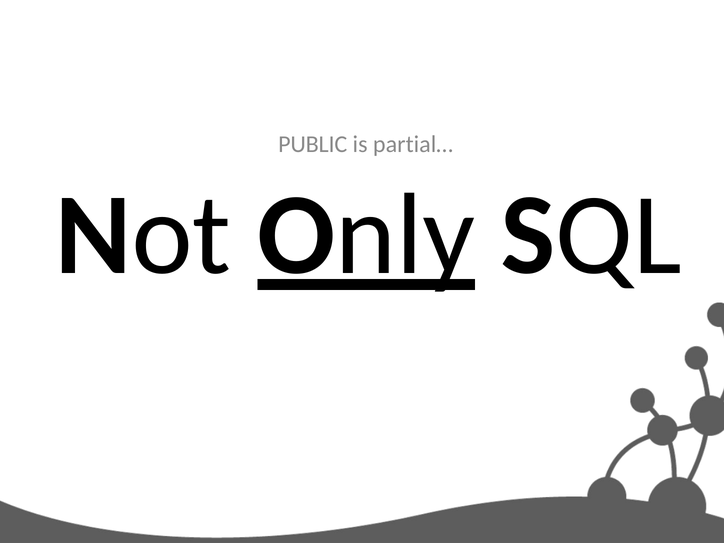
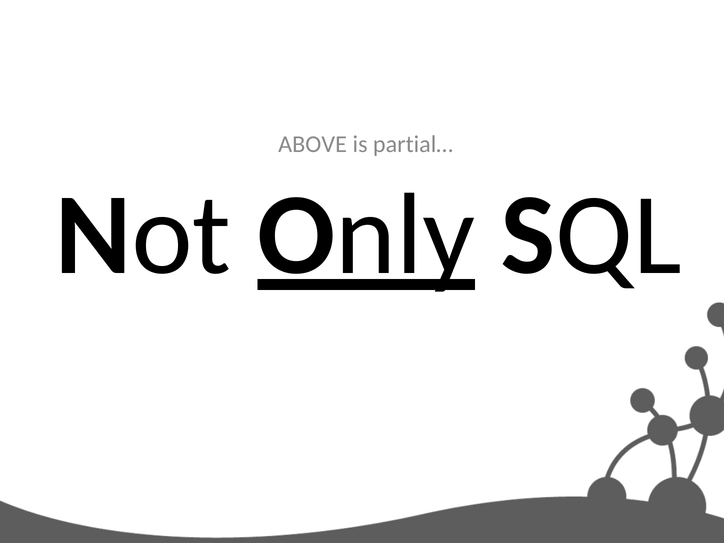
PUBLIC: PUBLIC -> ABOVE (313, 144)
